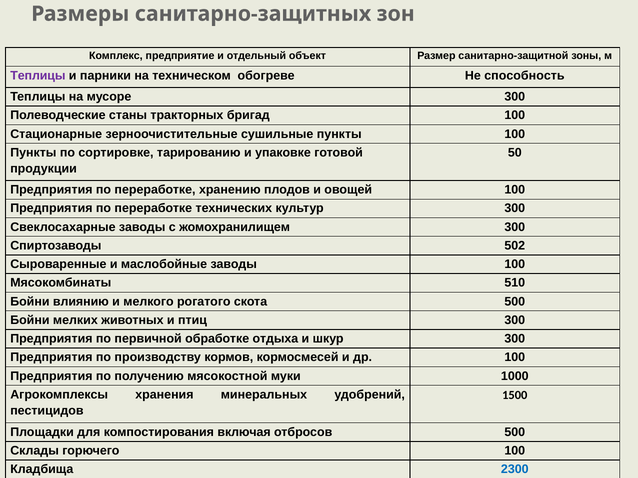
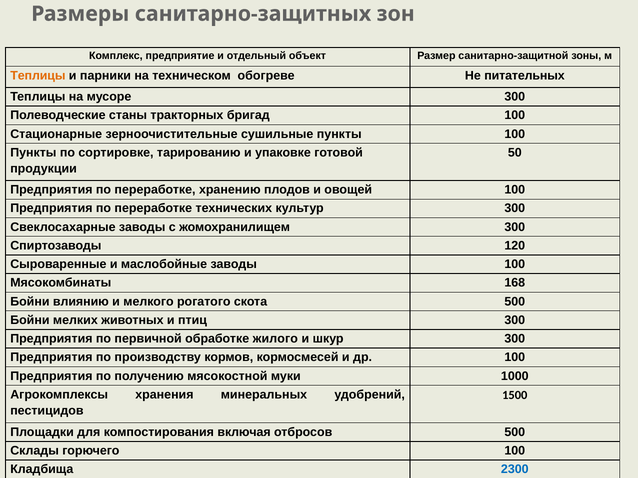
Теплицы colour: purple -> orange (38, 76)
способность: способность -> питательных (525, 76)
502: 502 -> 120 (515, 246)
510: 510 -> 168 (515, 283)
отдыха: отдыха -> жилого (275, 339)
